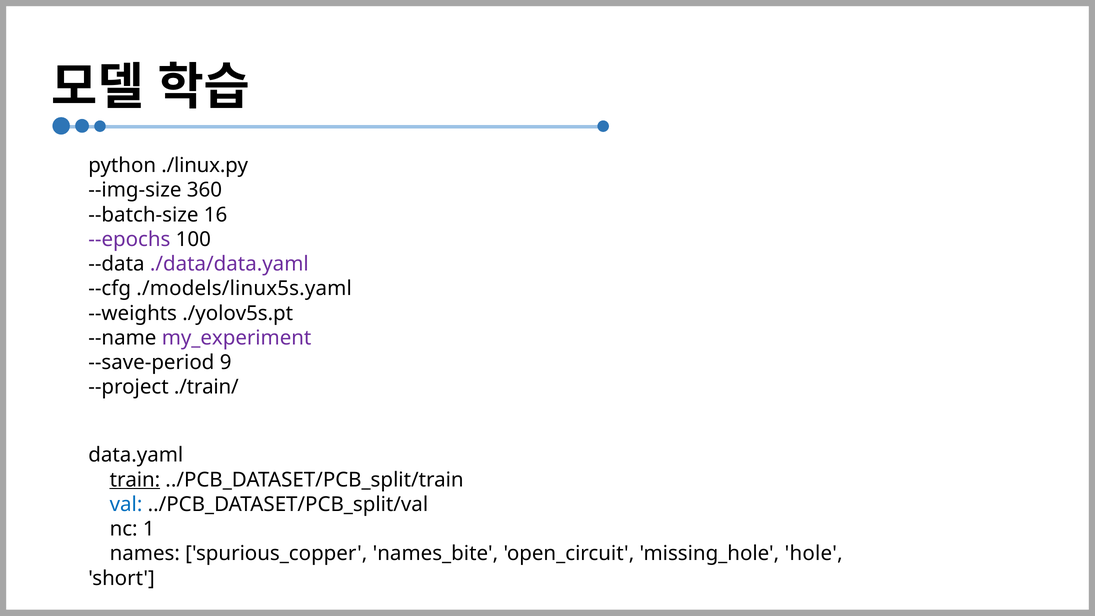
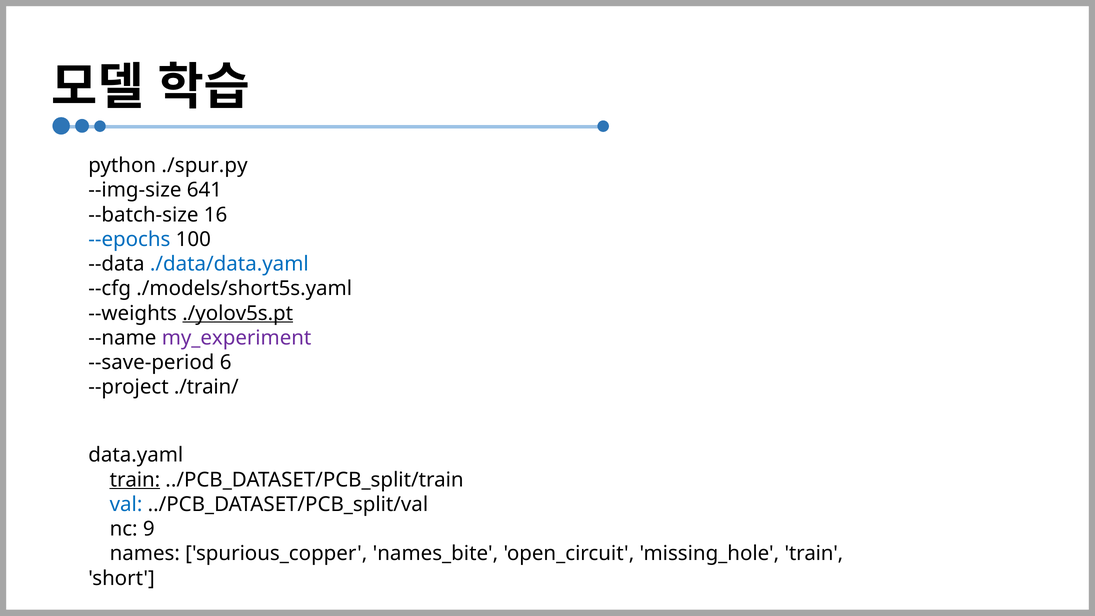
./linux.py: ./linux.py -> ./spur.py (205, 165)
360: 360 -> 641 (204, 190)
--epochs colour: purple -> blue (129, 239)
./data/data.yaml colour: purple -> blue (229, 264)
./models/linux5s.yaml: ./models/linux5s.yaml -> ./models/short5s.yaml (244, 289)
./yolov5s.pt underline: none -> present (238, 313)
9: 9 -> 6 (226, 363)
1: 1 -> 9 (149, 529)
missing_hole hole: hole -> train (814, 554)
